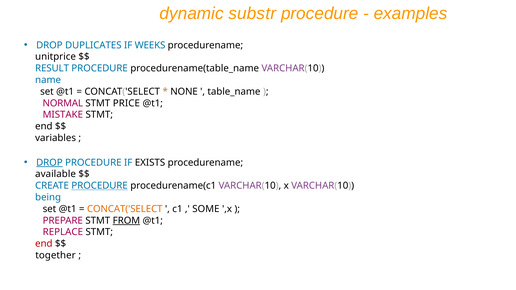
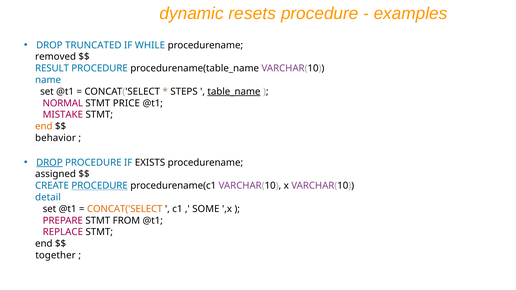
substr: substr -> resets (252, 13)
DUPLICATES: DUPLICATES -> TRUNCATED (93, 45)
WEEKS: WEEKS -> WHILE (150, 45)
unitprice: unitprice -> removed (56, 57)
NONE: NONE -> STEPS (184, 92)
table_name underline: none -> present (234, 92)
end colour: black -> orange (44, 126)
variables: variables -> behavior (56, 138)
available: available -> assigned (56, 174)
being: being -> detail (48, 197)
FROM underline: present -> none (126, 221)
end colour: red -> black (44, 244)
